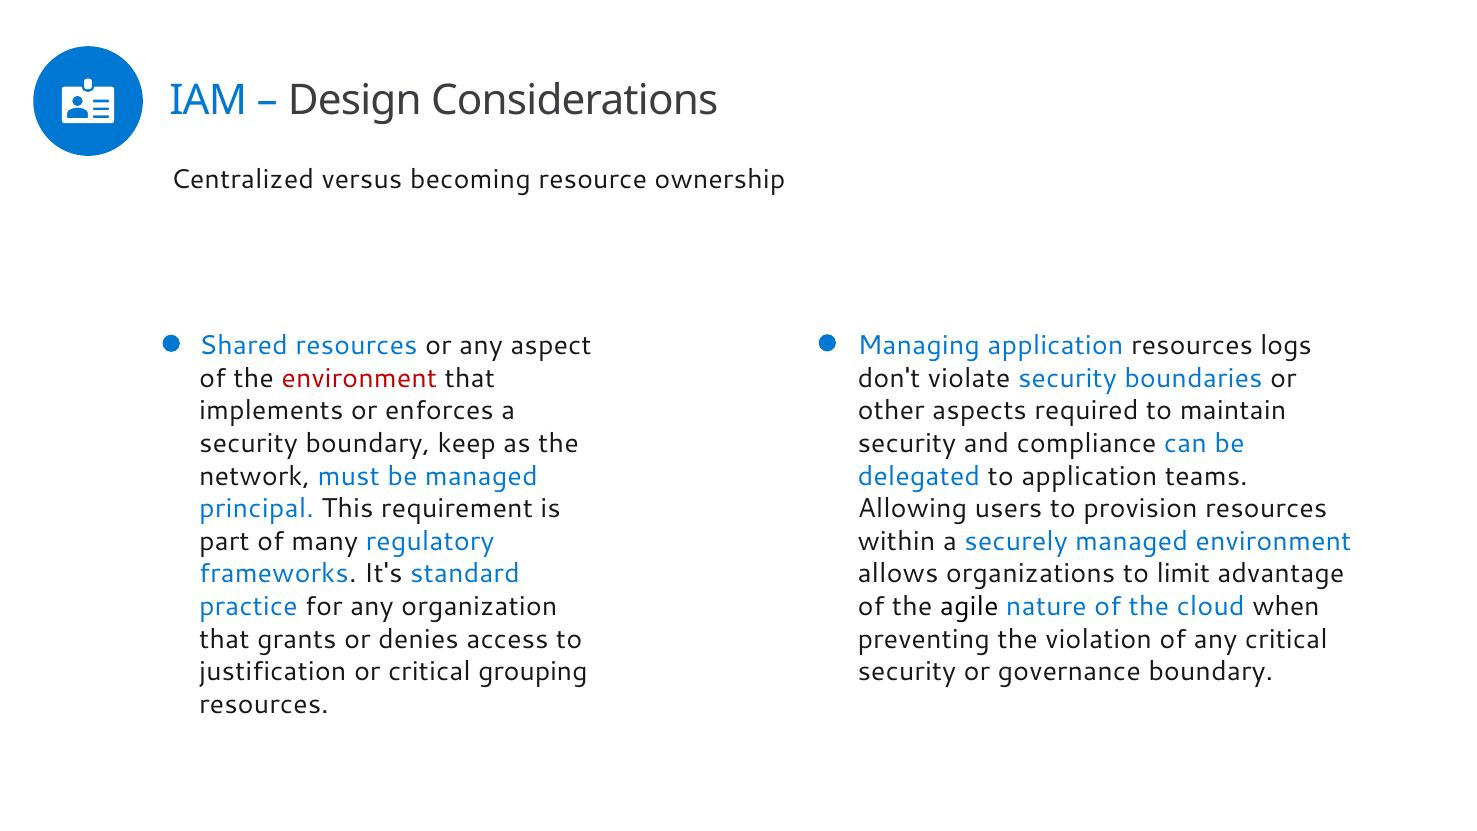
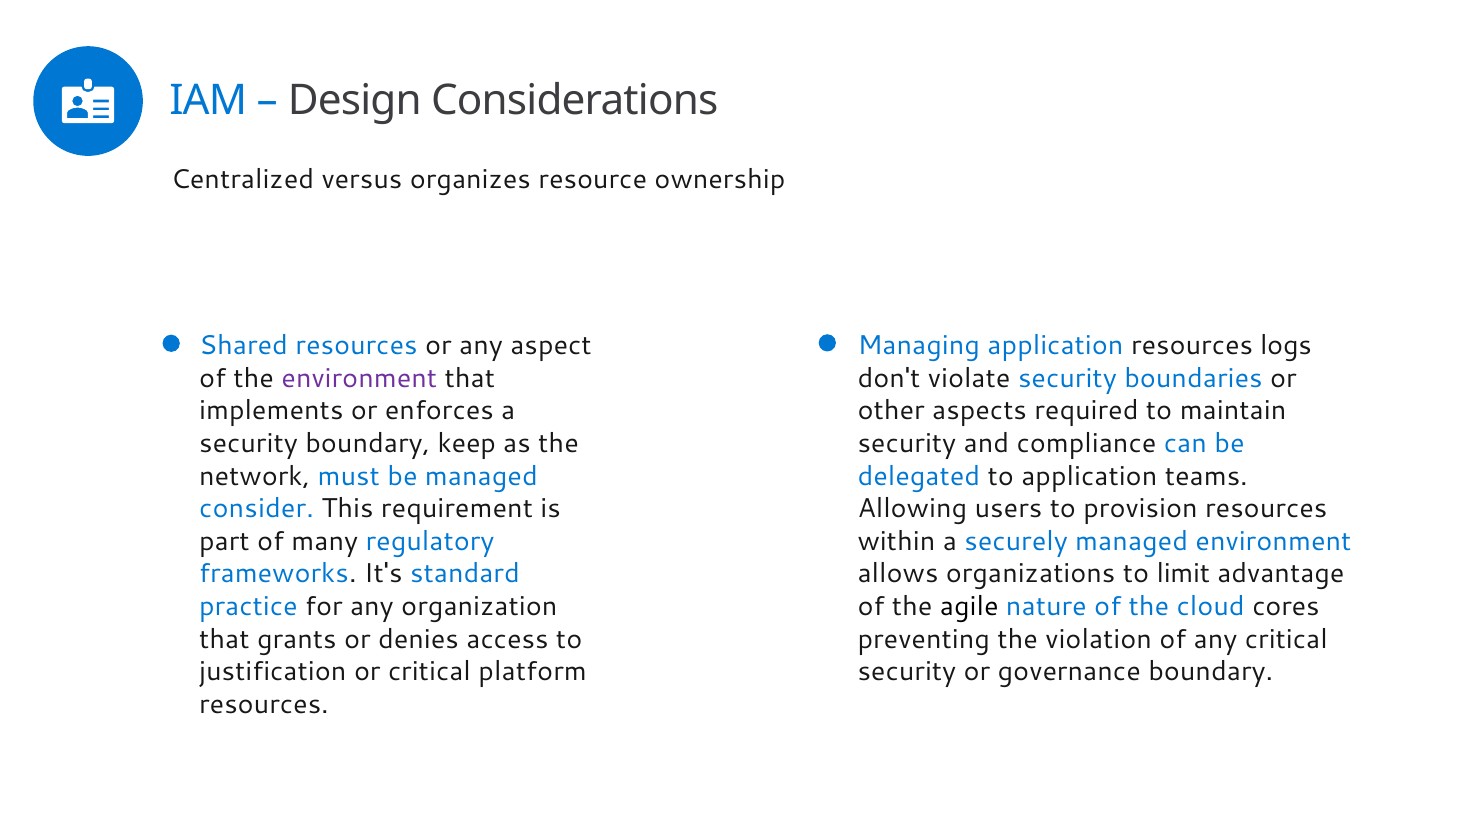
becoming: becoming -> organizes (470, 179)
environment colour: red -> purple (359, 378)
principal: principal -> consider (257, 509)
when: when -> cores (1286, 606)
grouping: grouping -> platform (533, 671)
